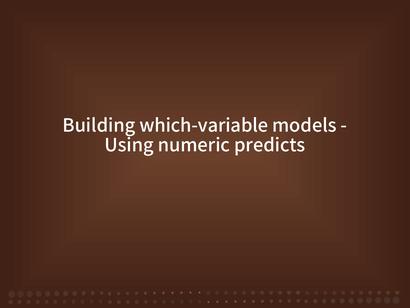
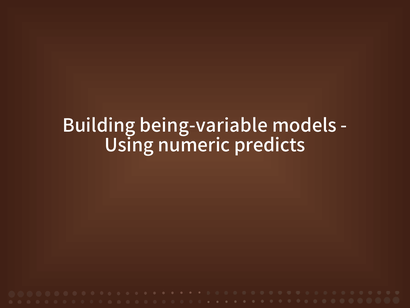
which-variable: which-variable -> being-variable (204, 126)
